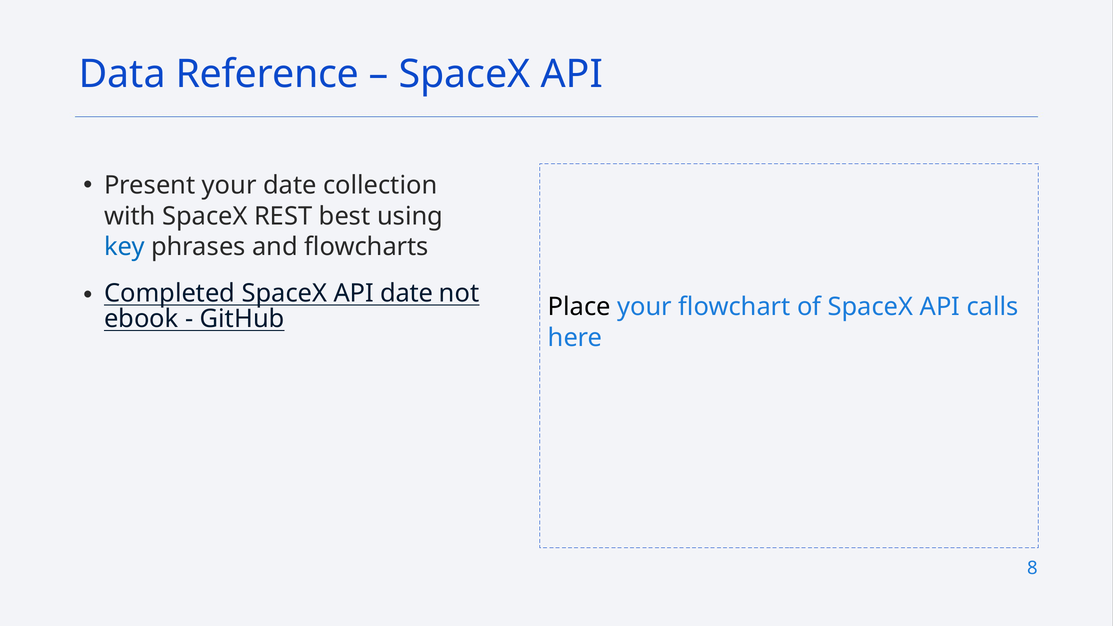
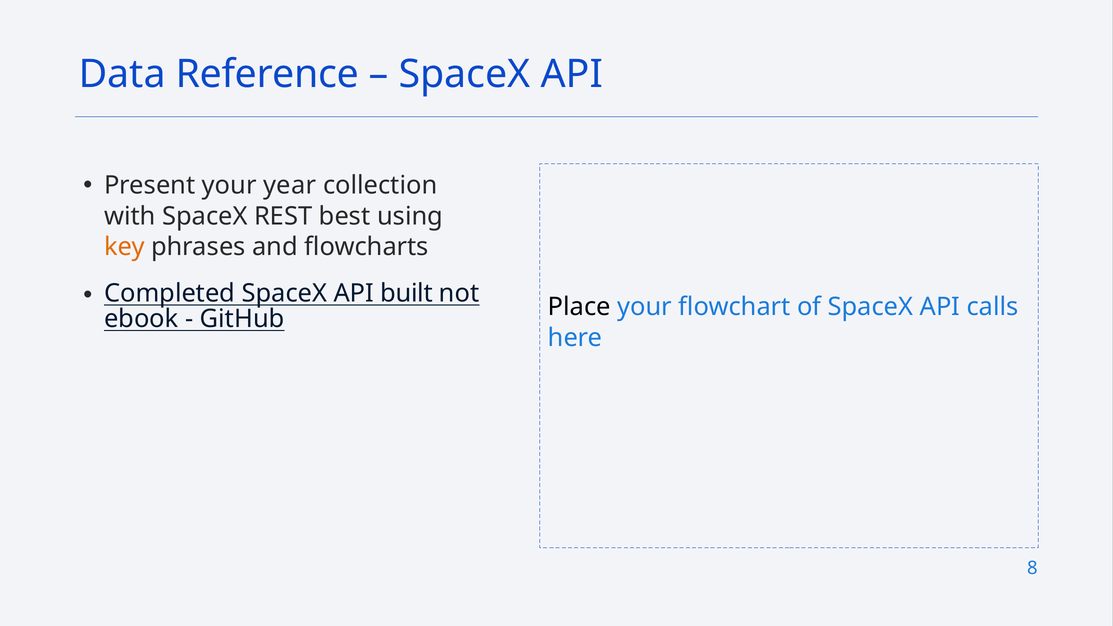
your date: date -> year (290, 186)
key colour: blue -> orange (124, 247)
API date: date -> built (407, 294)
